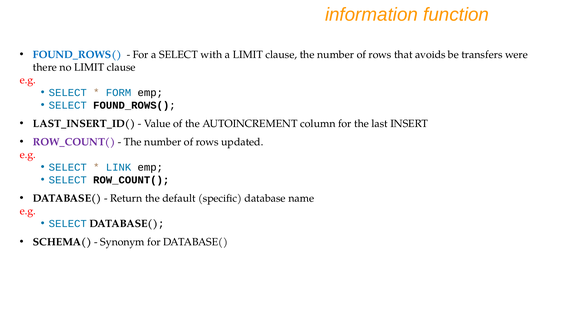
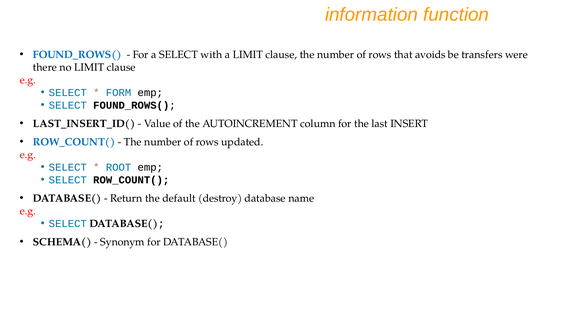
ROW_COUNT( colour: purple -> blue (74, 142)
LINK: LINK -> ROOT (119, 167)
specific: specific -> destroy (220, 198)
